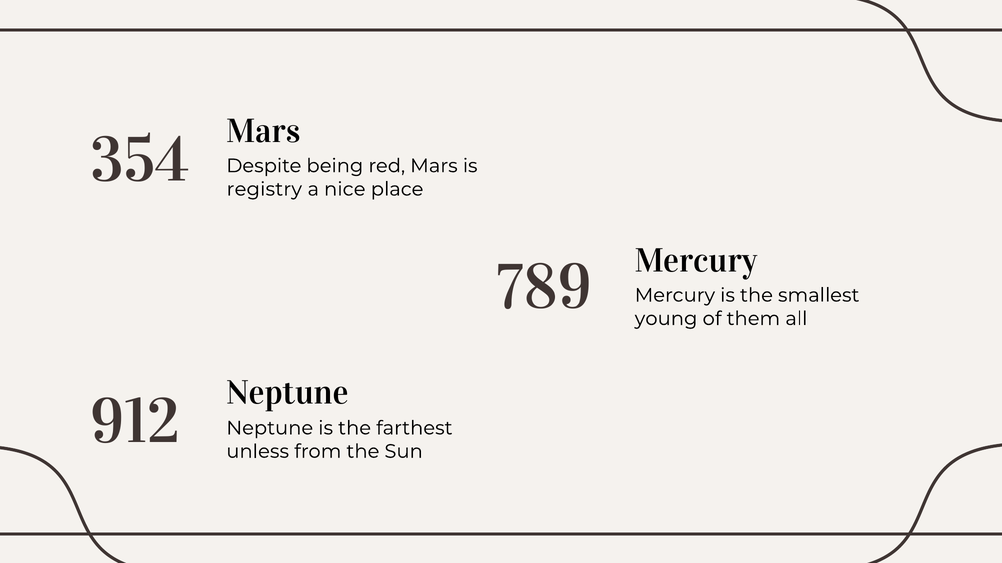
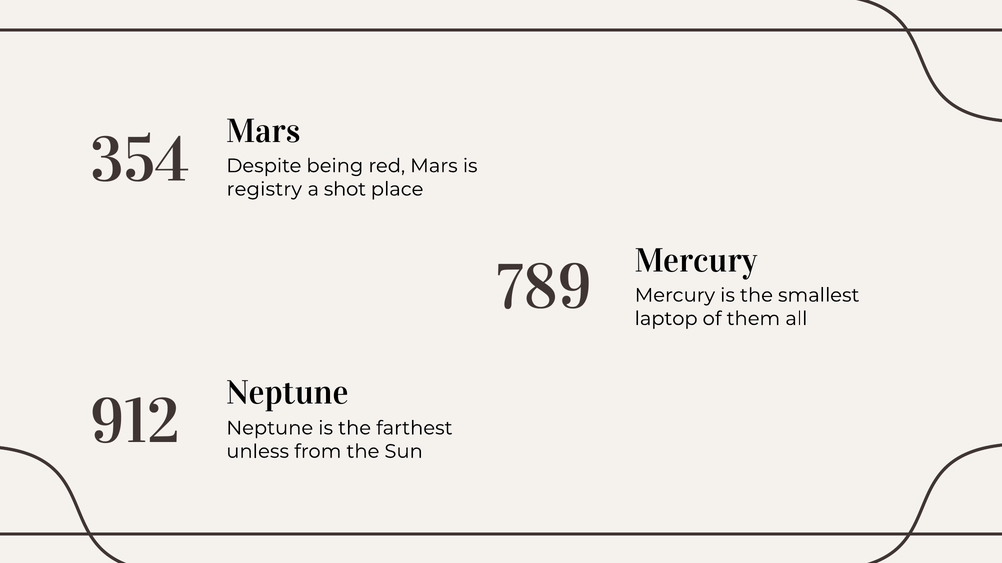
nice: nice -> shot (345, 189)
young: young -> laptop (666, 319)
